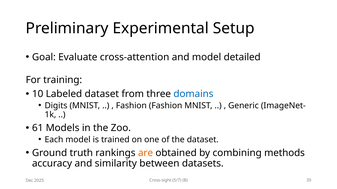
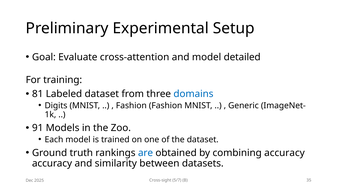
10: 10 -> 81 (38, 94)
61: 61 -> 91 (38, 128)
are colour: orange -> blue (146, 153)
combining methods: methods -> accuracy (284, 153)
